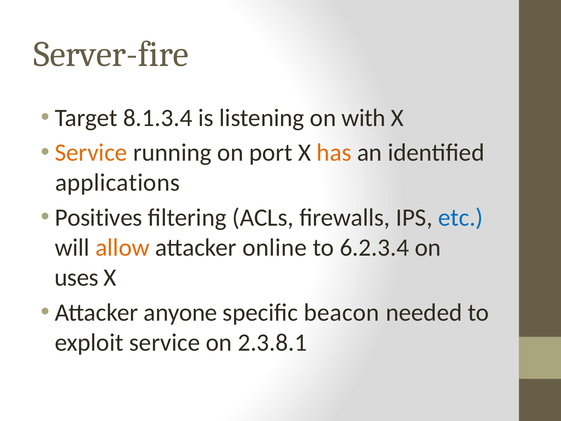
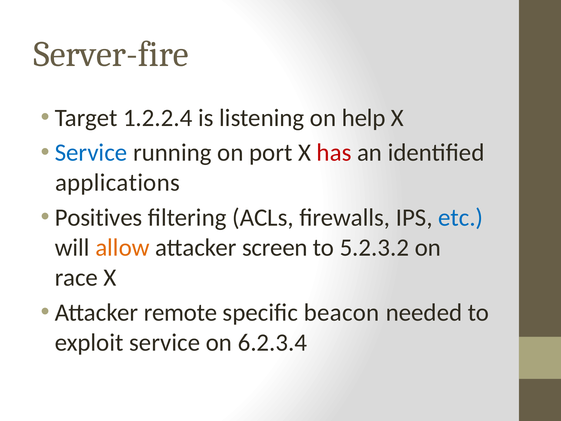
8.1.3.4: 8.1.3.4 -> 1.2.2.4 (158, 118)
with: with -> help (364, 118)
Service colour: orange -> blue (91, 153)
has colour: orange -> red (334, 153)
online: online -> screen (275, 247)
6.2.3.4: 6.2.3.4 -> 5.2.3.2 (374, 247)
uses: uses -> race (76, 277)
anyone: anyone -> remote (180, 312)
2.3.8.1: 2.3.8.1 -> 6.2.3.4 (272, 342)
